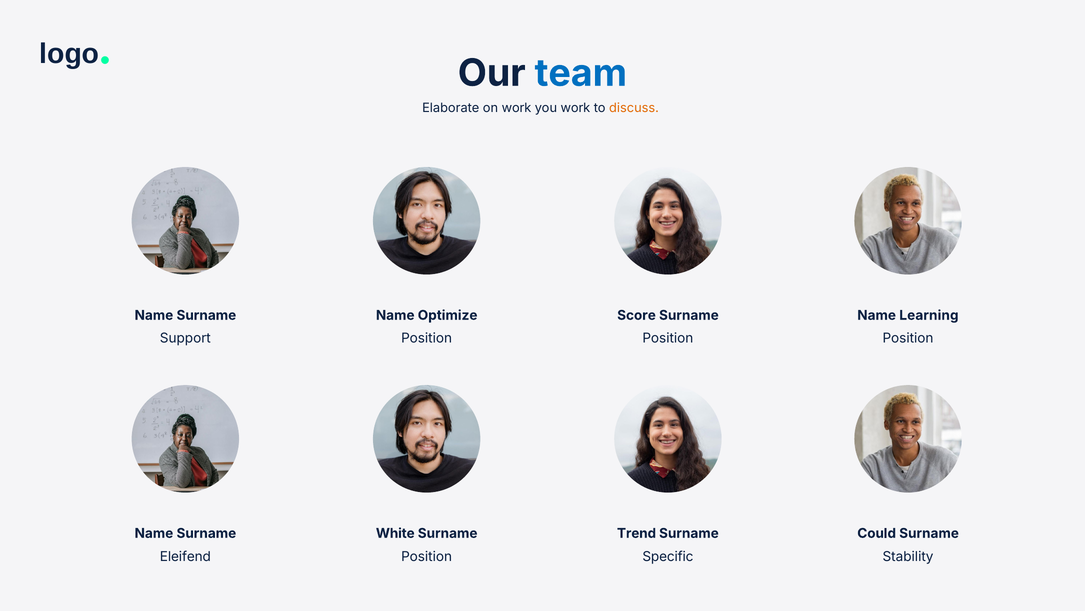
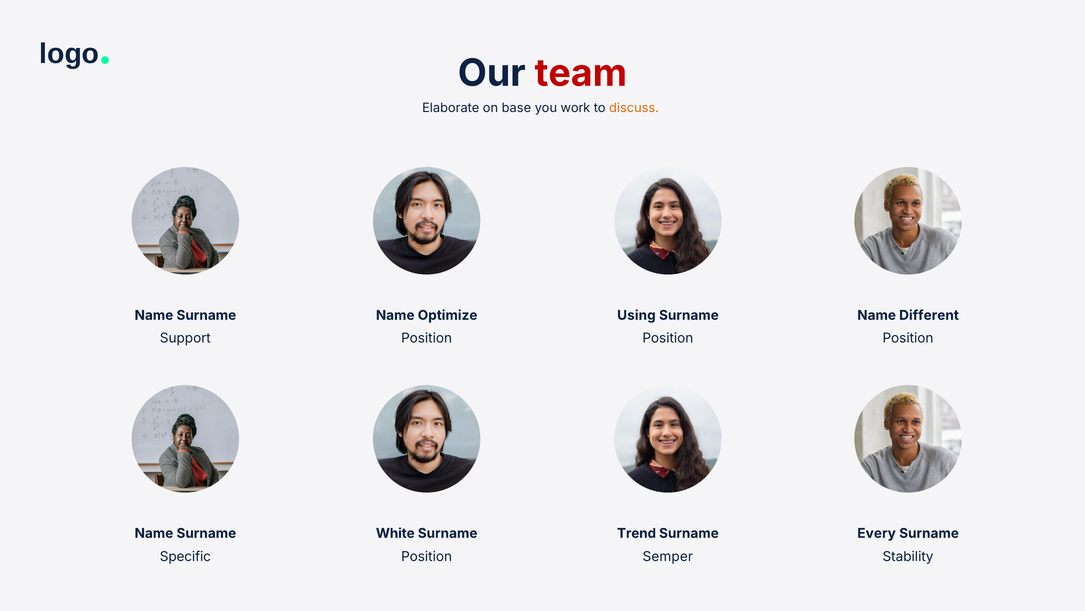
team colour: blue -> red (581, 73)
on work: work -> base (516, 108)
Score: Score -> Using (636, 315)
Learning: Learning -> Different (929, 315)
Could: Could -> Every (877, 533)
Eleifend: Eleifend -> Specific (185, 556)
Specific: Specific -> Semper (668, 556)
